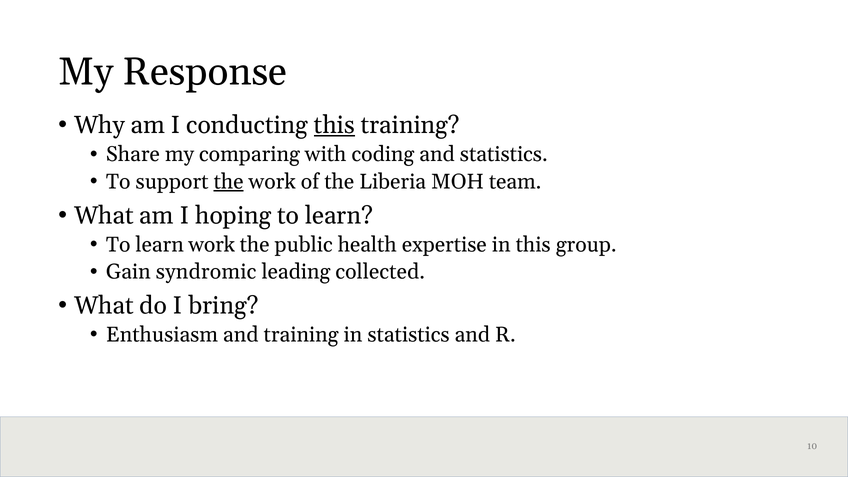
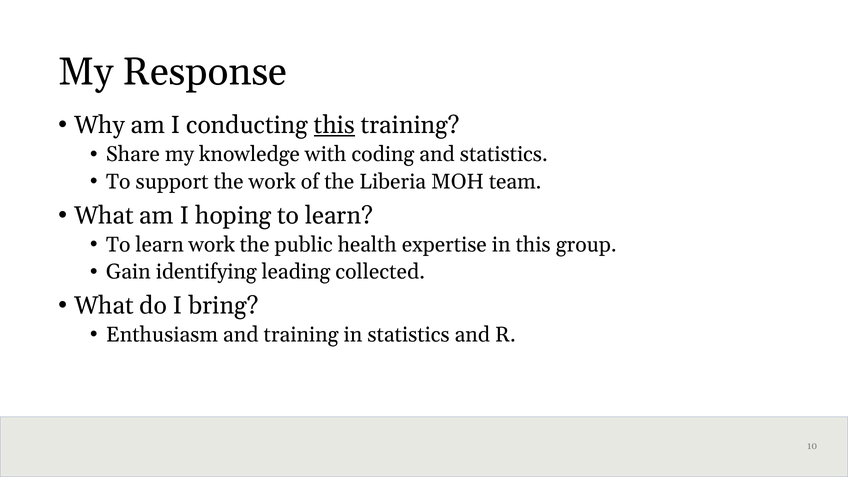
comparing: comparing -> knowledge (249, 154)
the underline: present -> none (229, 182)
syndromic: syndromic -> identifying (206, 272)
